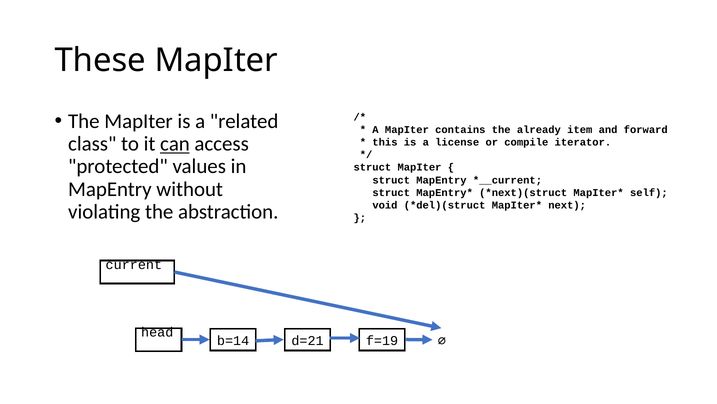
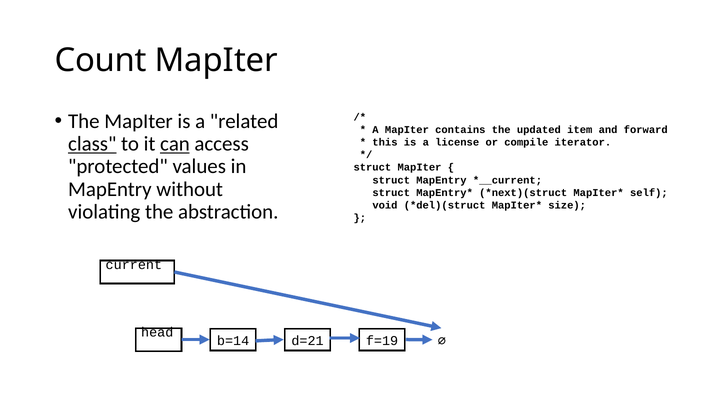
These: These -> Count (101, 60)
already: already -> updated (539, 130)
class underline: none -> present (92, 144)
next: next -> size (567, 205)
